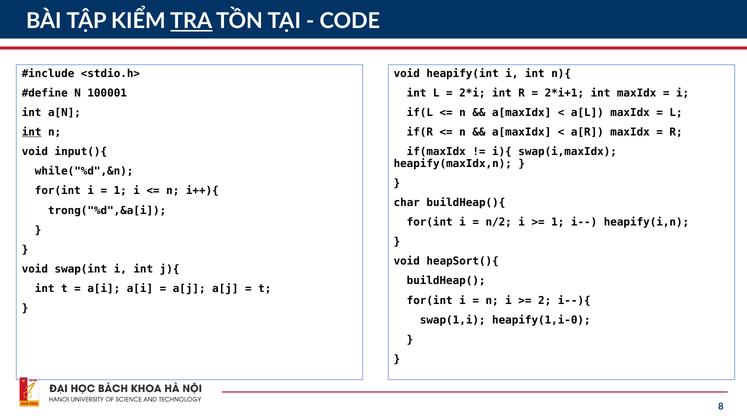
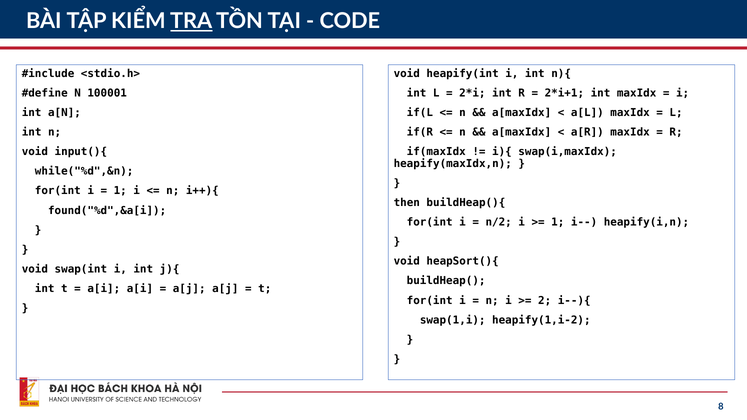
int underline: present -> none (32, 132)
char: char -> then (407, 203)
trong("%d",&a[i: trong("%d",&a[i -> found("%d",&a[i (107, 211)
heapify(1,i-0: heapify(1,i-0 -> heapify(1,i-2 (541, 320)
